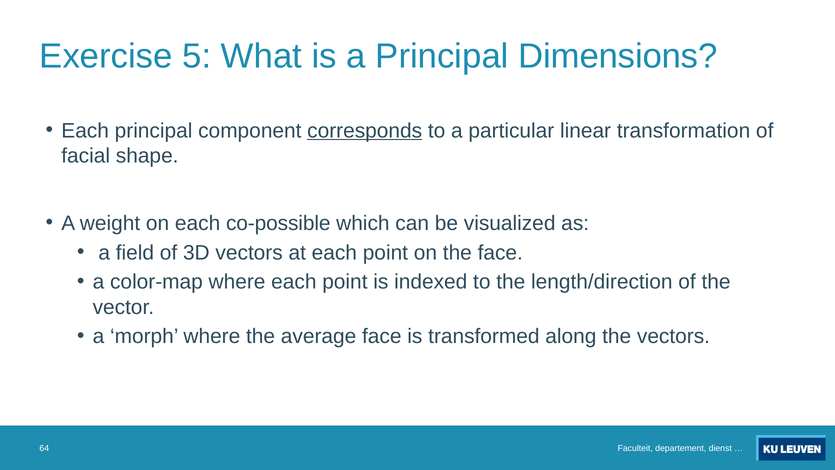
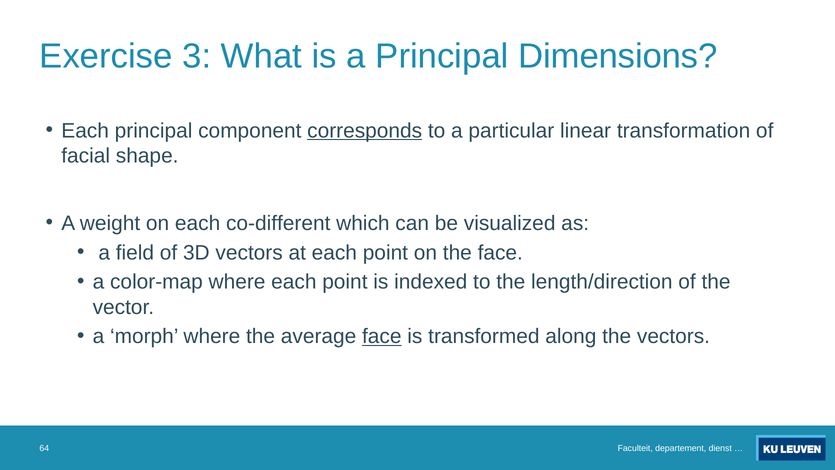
5: 5 -> 3 (197, 56)
co-possible: co-possible -> co-different (278, 223)
face underline: none -> present (382, 336)
